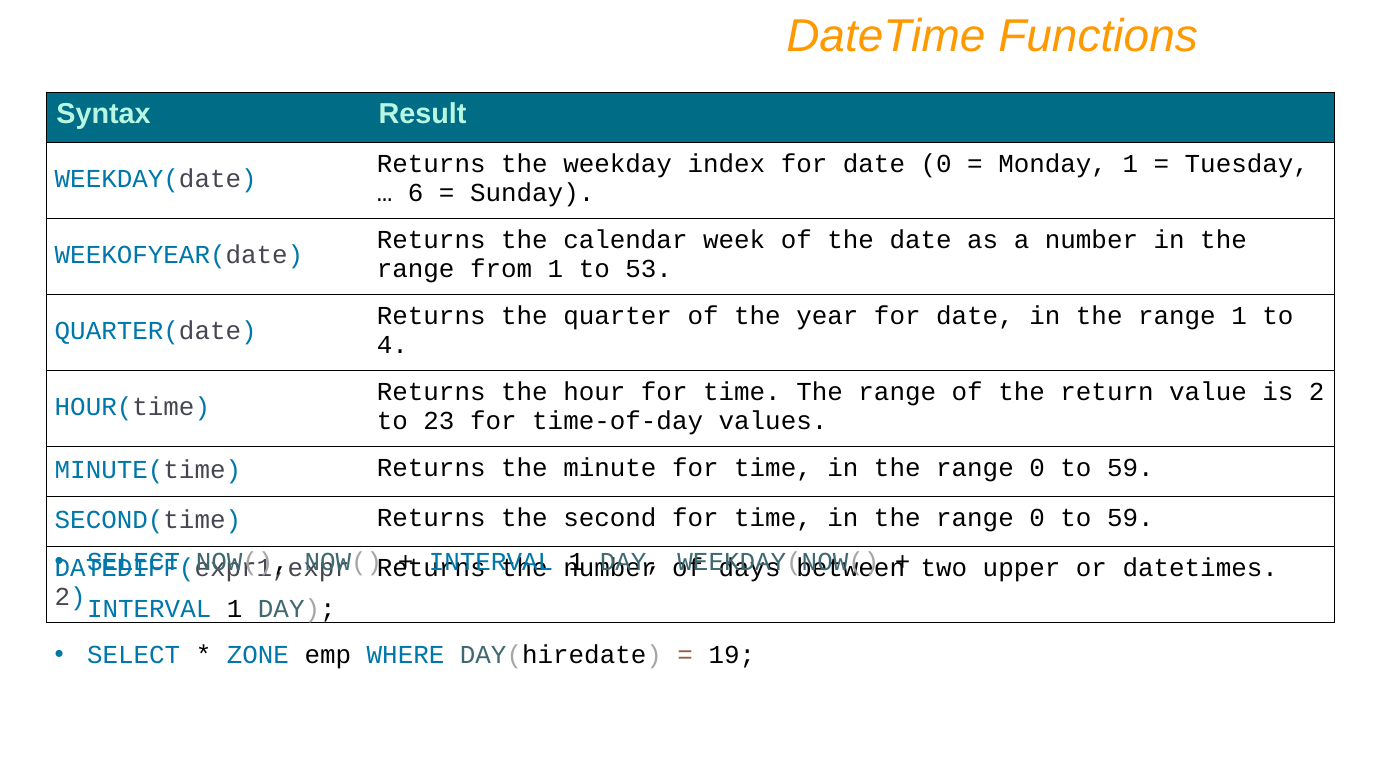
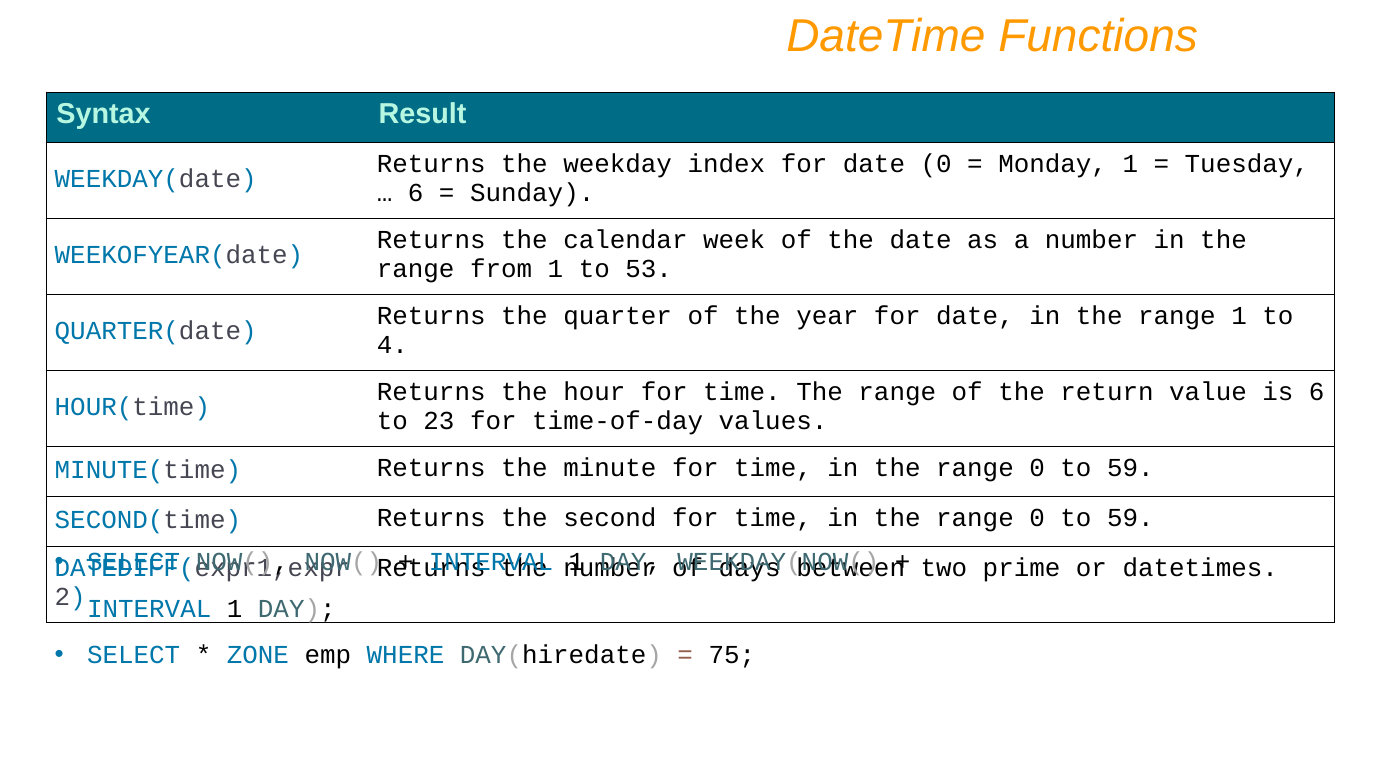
is 2: 2 -> 6 (1317, 392)
upper: upper -> prime (1022, 568)
19: 19 -> 75 (732, 655)
